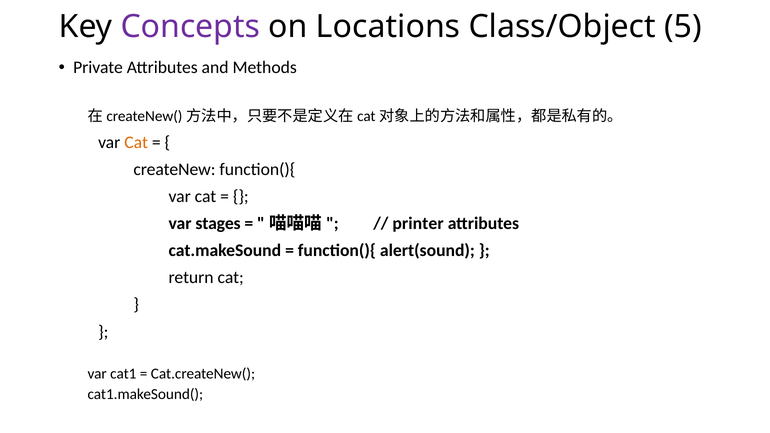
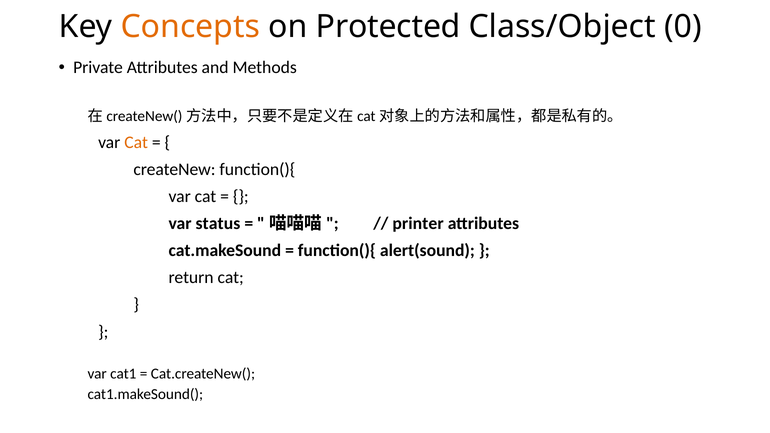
Concepts colour: purple -> orange (190, 27)
Locations: Locations -> Protected (388, 27)
5: 5 -> 0 (683, 27)
stages: stages -> status (218, 223)
